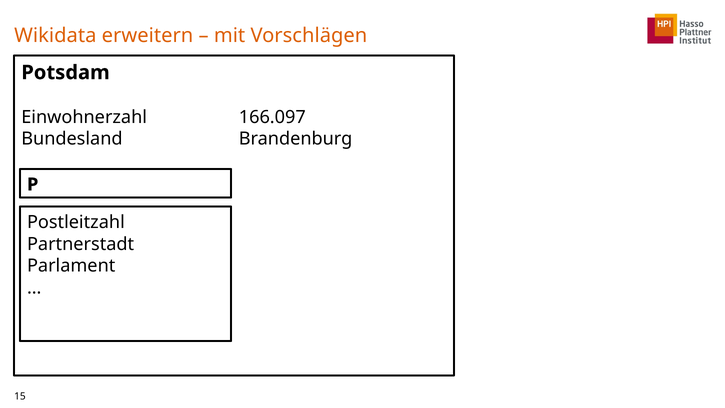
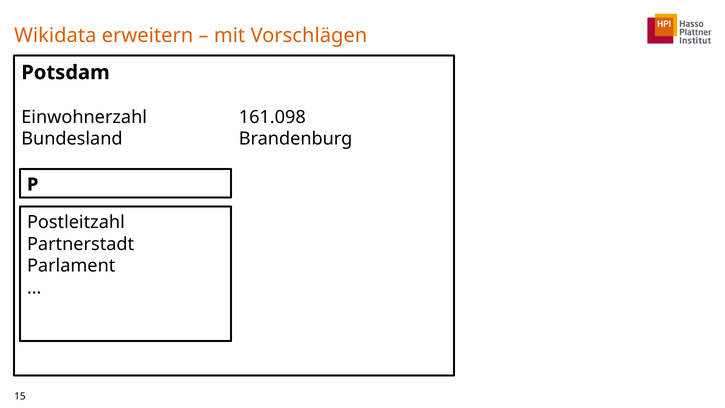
166.097: 166.097 -> 161.098 (272, 117)
